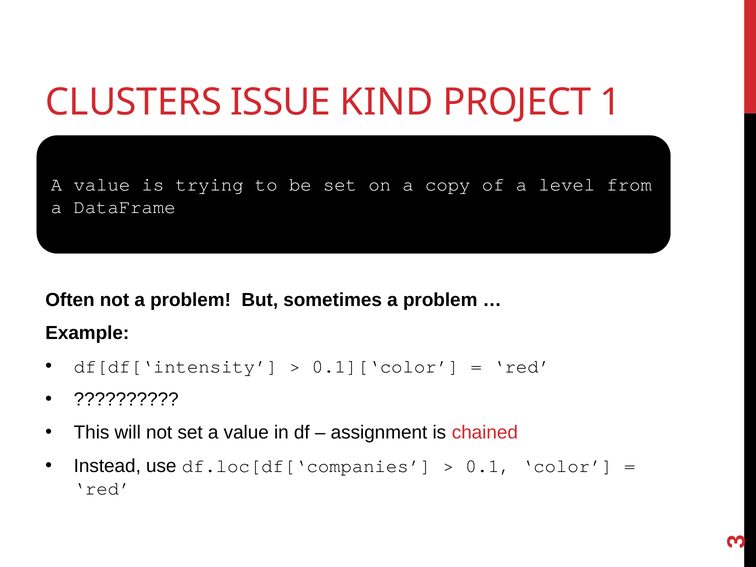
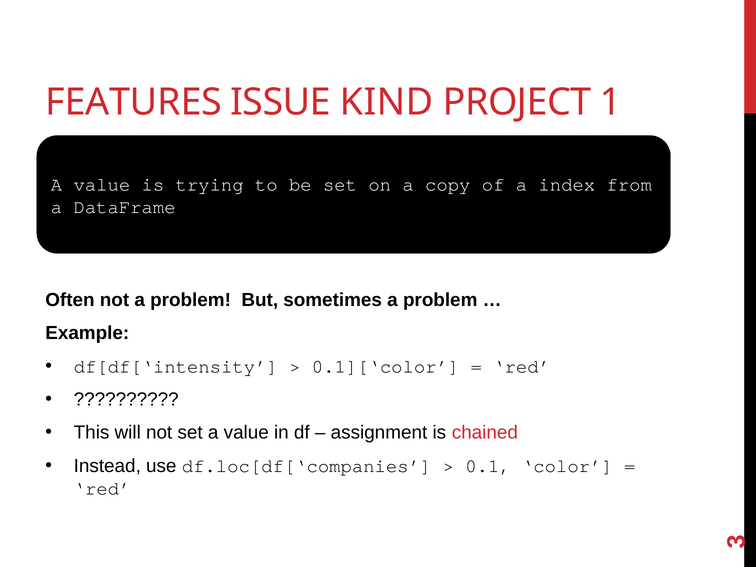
CLUSTERS: CLUSTERS -> FEATURES (134, 102)
level: level -> index (567, 184)
